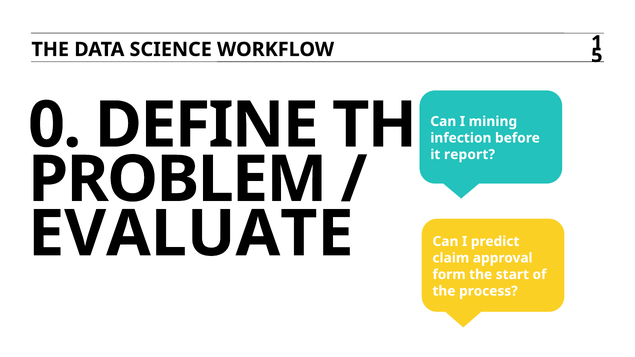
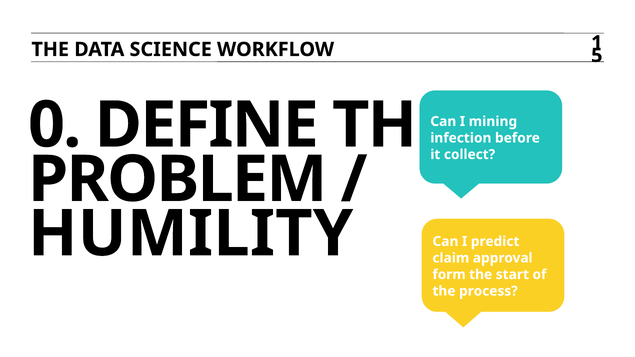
report: report -> collect (470, 154)
EVALUATE: EVALUATE -> HUMILITY (191, 234)
